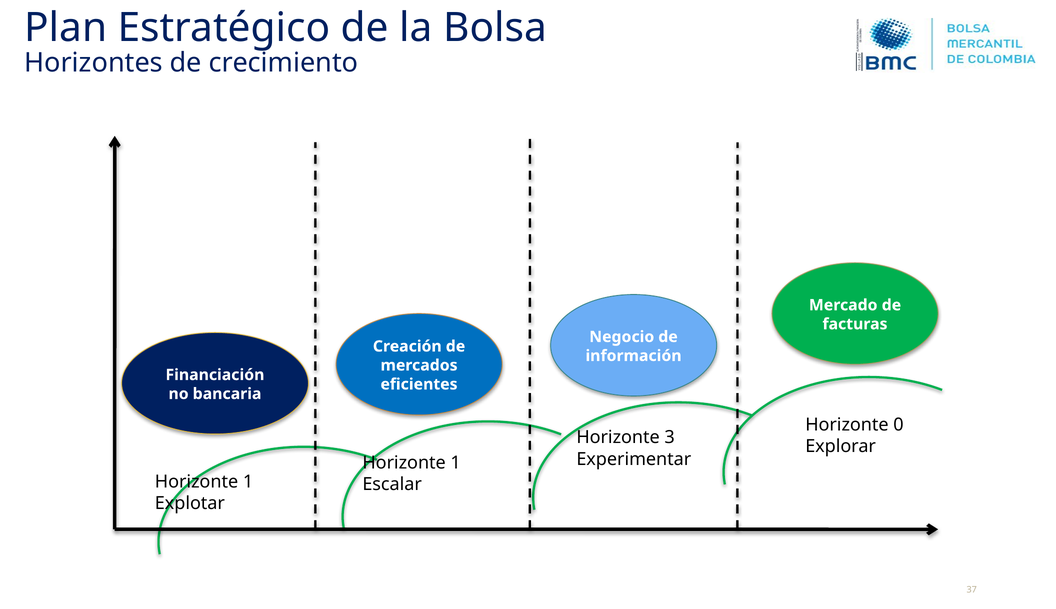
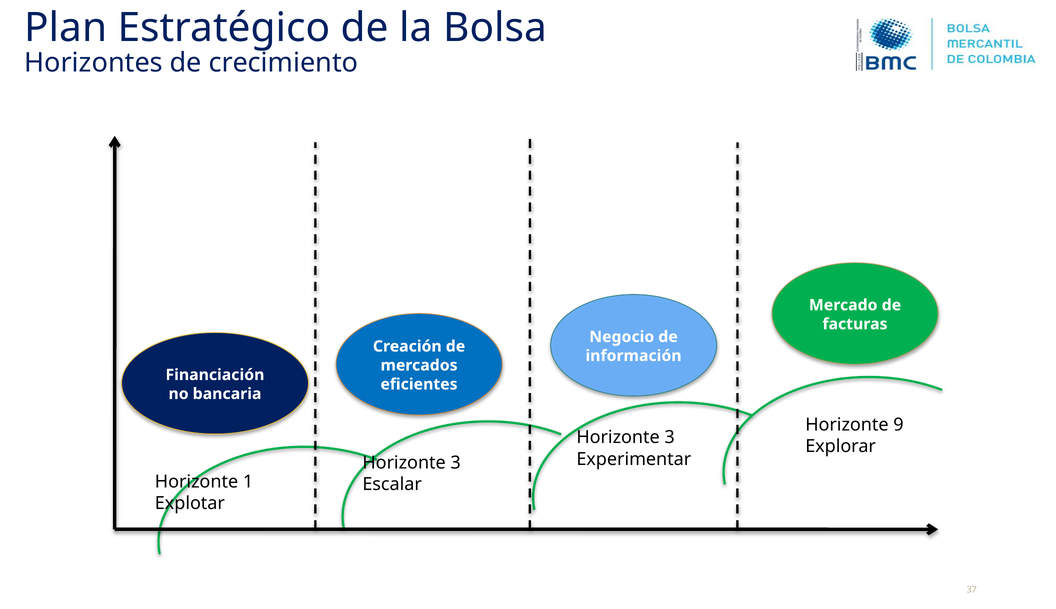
0: 0 -> 9 (898, 425)
1: 1 -> 3 (456, 463)
